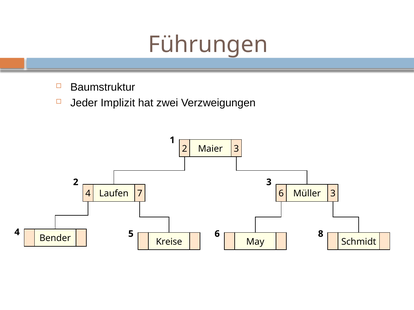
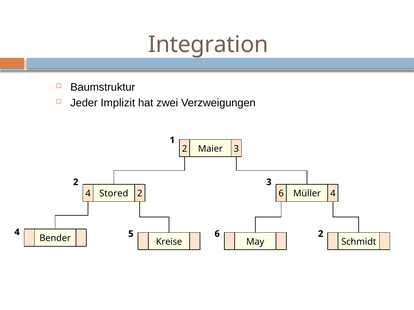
Führungen: Führungen -> Integration (208, 45)
Laufen: Laufen -> Stored (114, 194)
4 7: 7 -> 2 (140, 194)
6 3: 3 -> 4 (333, 194)
6 8: 8 -> 2 (321, 234)
